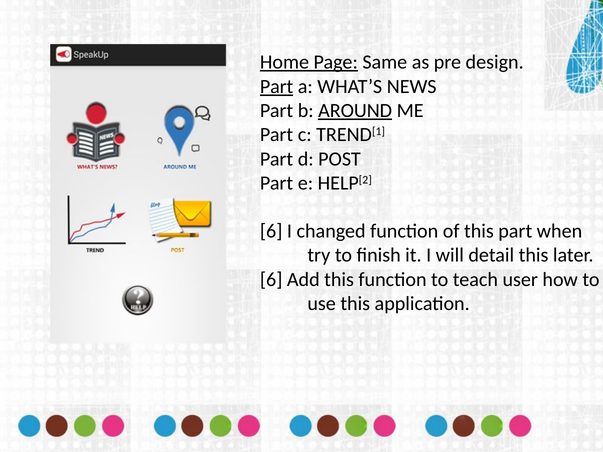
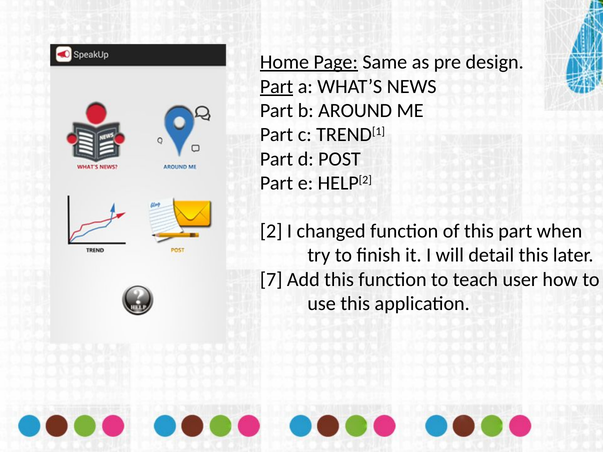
AROUND underline: present -> none (355, 111)
6: 6 -> 2 (271, 231)
6: 6 -> 7 (271, 280)
